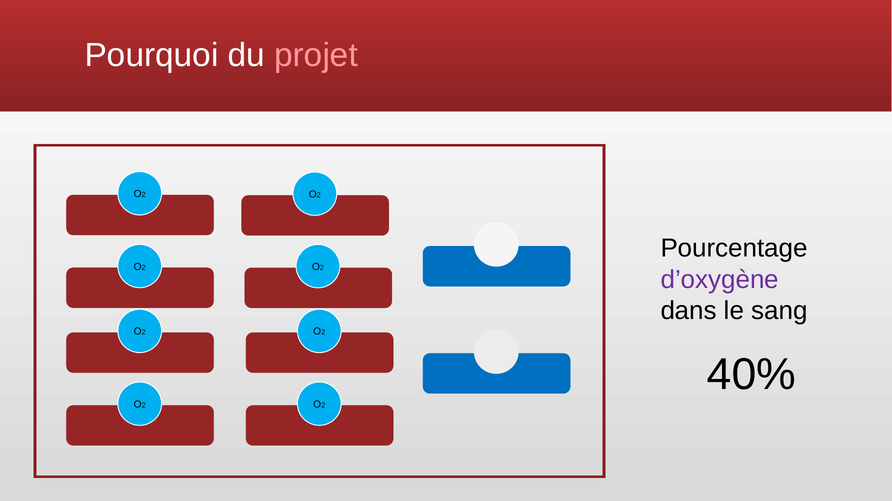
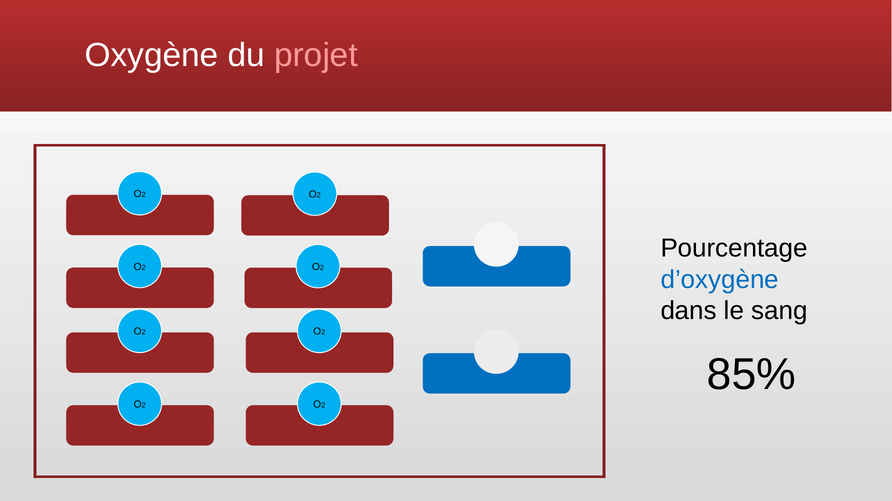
Pourquoi: Pourquoi -> Oxygène (152, 56)
d’oxygène colour: purple -> blue (720, 280)
40%: 40% -> 85% (751, 375)
